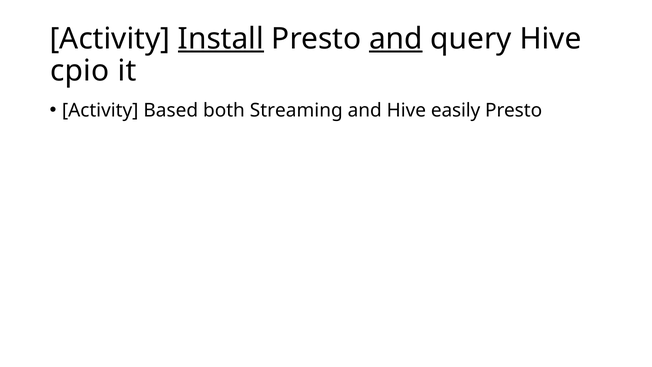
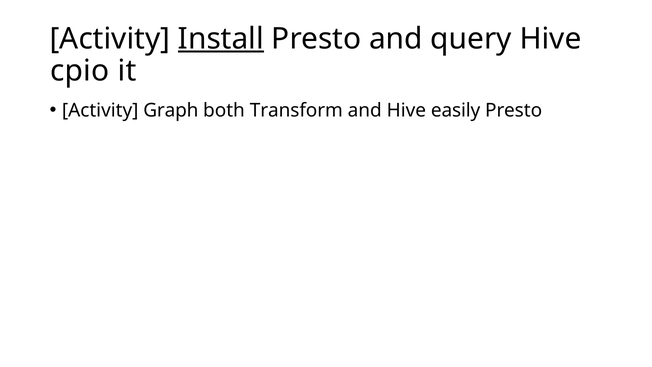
and underline: present -> none (396, 39)
Based: Based -> Graph (171, 110)
Streaming: Streaming -> Transform (296, 110)
